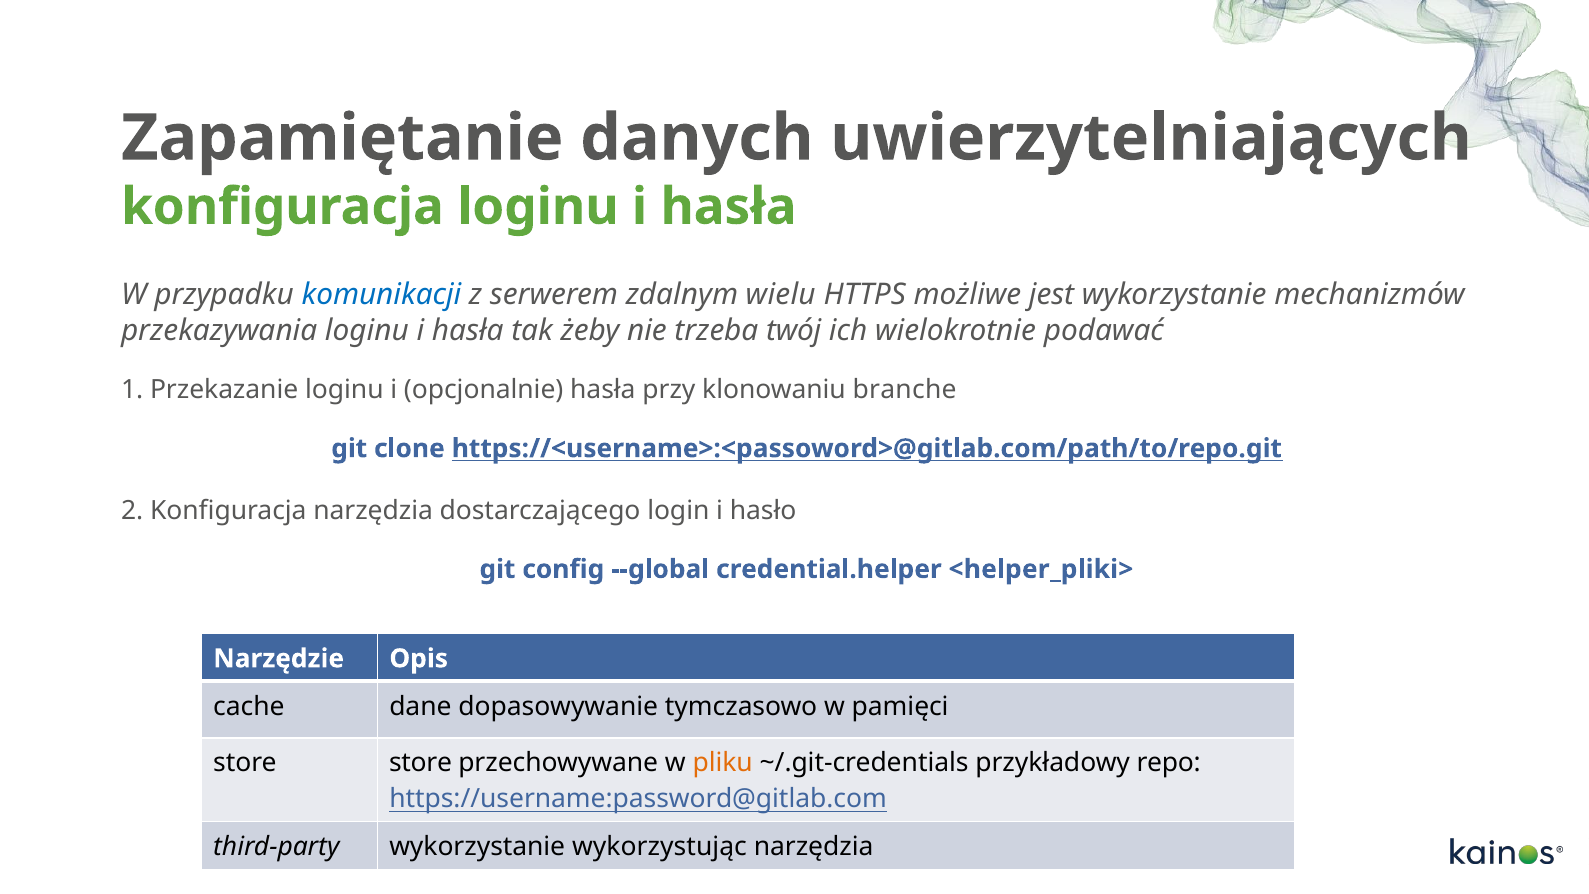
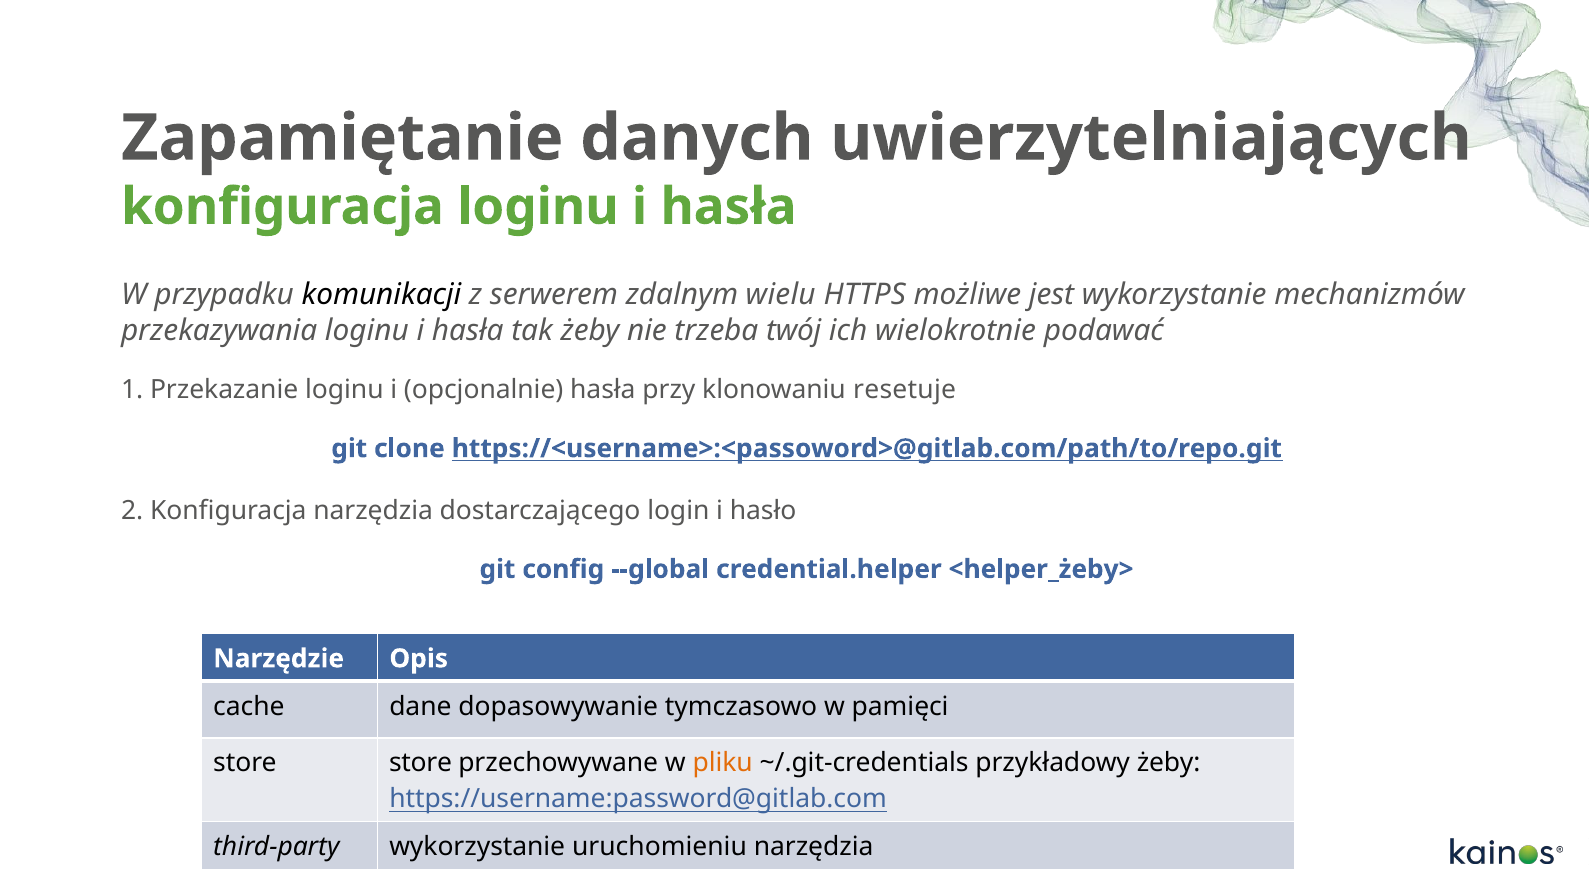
komunikacji colour: blue -> black (381, 294)
branche: branche -> resetuje (905, 390)
<helper_pliki>: <helper_pliki> -> <helper_żeby> (1041, 569)
przykładowy repo: repo -> żeby (1169, 763)
wykorzystując: wykorzystując -> uruchomieniu (659, 847)
